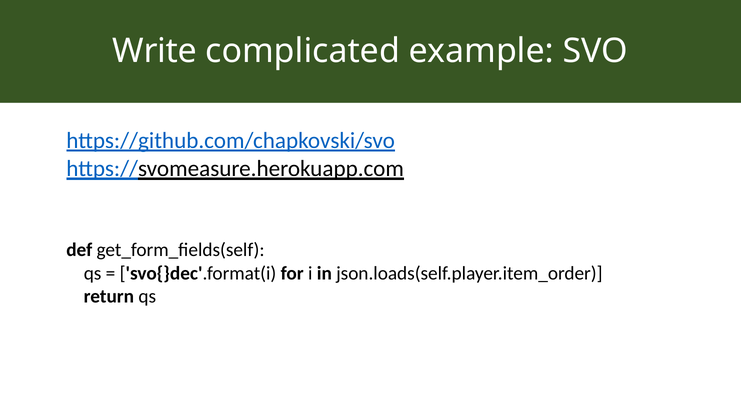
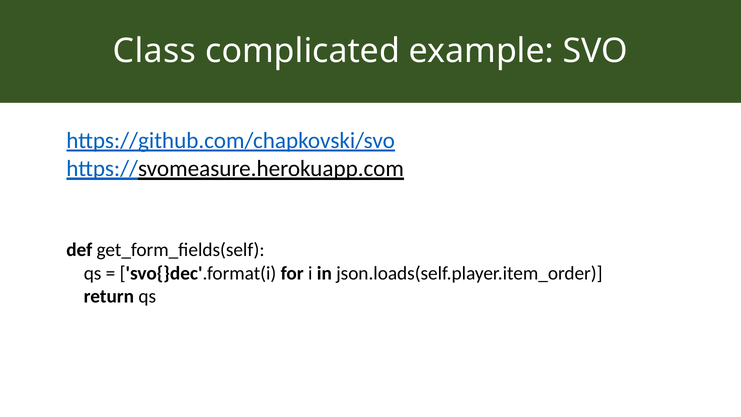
Write: Write -> Class (154, 51)
